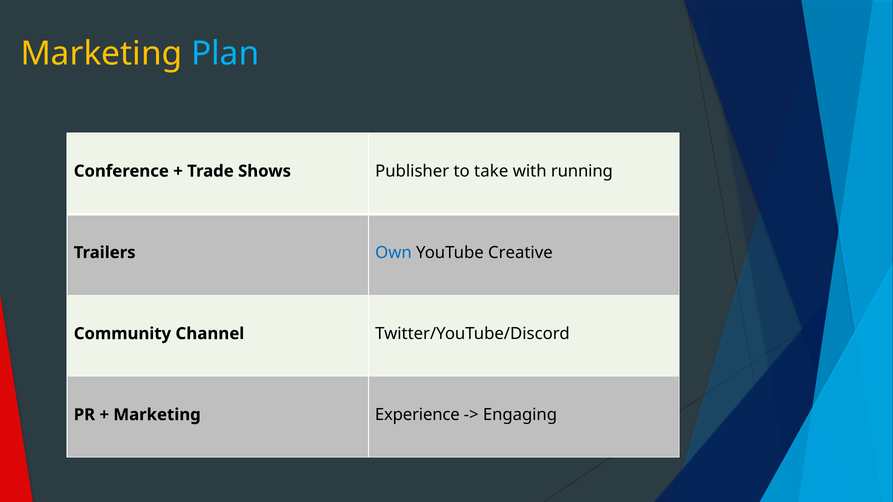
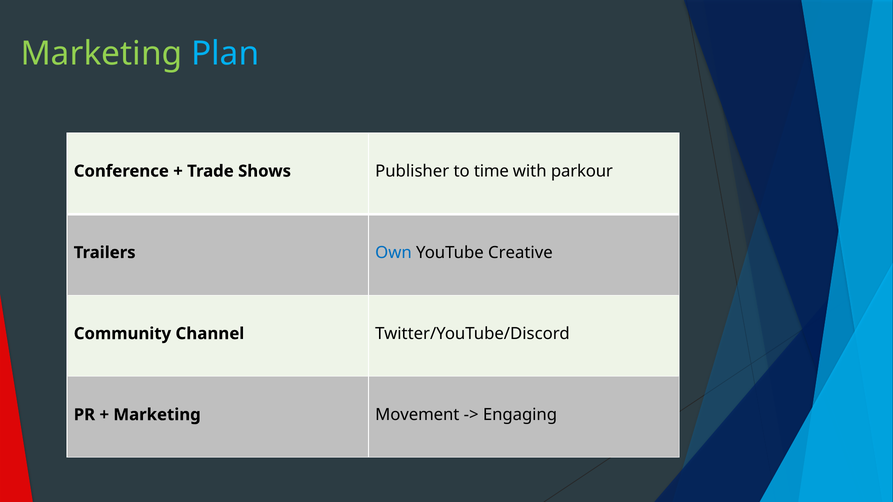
Marketing colour: yellow -> light green (101, 54)
take: take -> time (491, 171)
running: running -> parkour (582, 171)
Experience: Experience -> Movement (417, 415)
